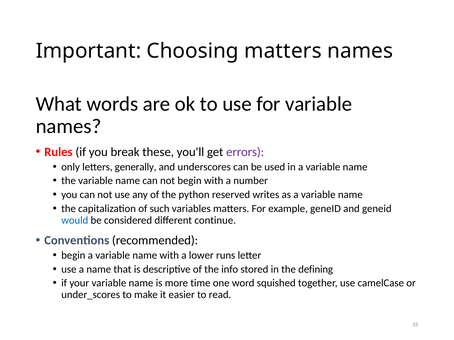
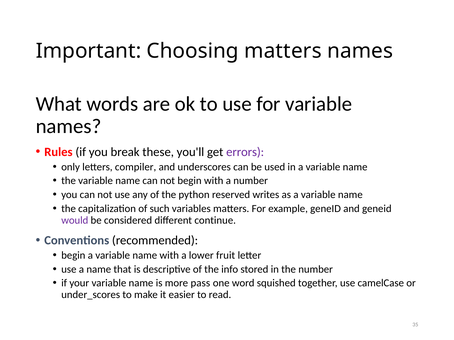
generally: generally -> compiler (136, 167)
would colour: blue -> purple (75, 221)
runs: runs -> fruit (226, 256)
the defining: defining -> number (316, 270)
time: time -> pass (200, 284)
